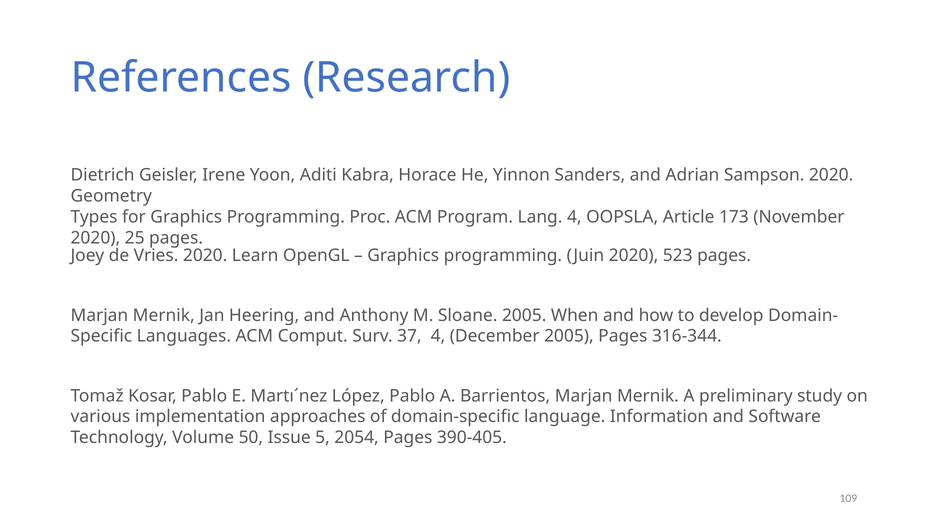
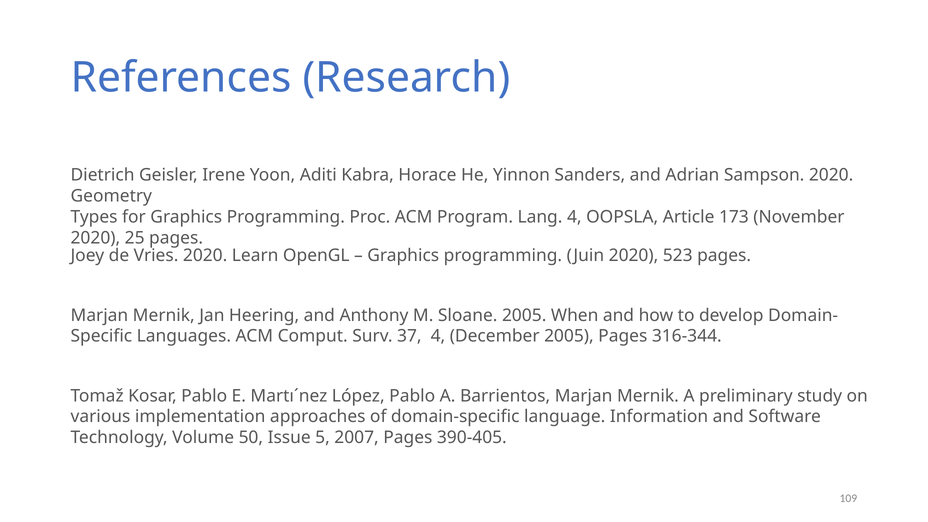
2054: 2054 -> 2007 (357, 438)
